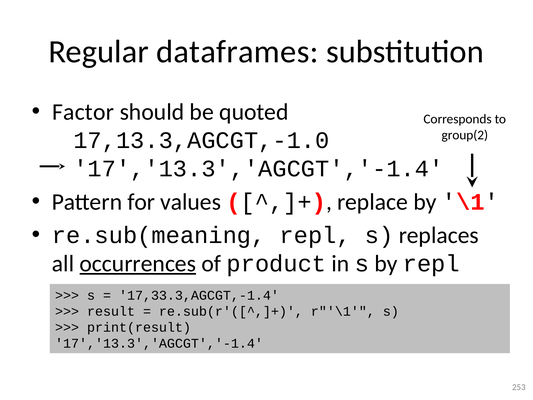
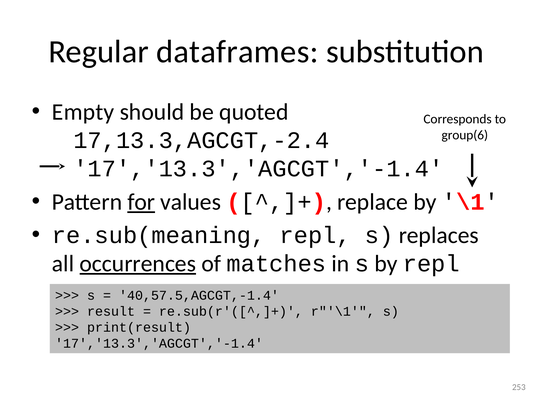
Factor: Factor -> Empty (83, 112)
group(2: group(2 -> group(6 (465, 135)
17,13.3,AGCGT,-1.0: 17,13.3,AGCGT,-1.0 -> 17,13.3,AGCGT,-2.4 (201, 140)
for underline: none -> present (141, 202)
product: product -> matches (276, 263)
17,33.3,AGCGT,-1.4: 17,33.3,AGCGT,-1.4 -> 40,57.5,AGCGT,-1.4 (199, 295)
